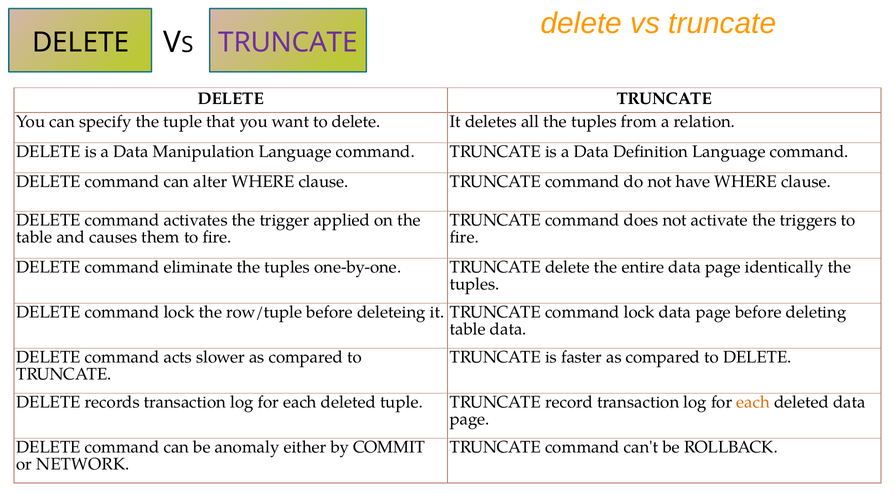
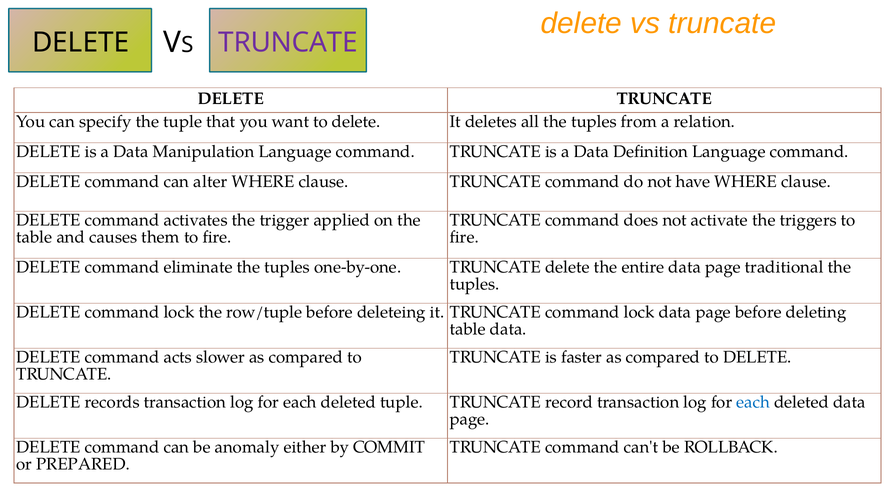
identically: identically -> traditional (784, 268)
each colour: orange -> blue (753, 403)
NETWORK: NETWORK -> PREPARED (83, 464)
